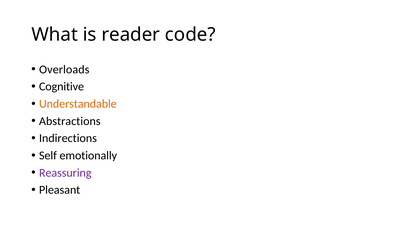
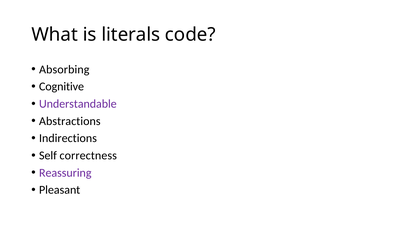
reader: reader -> literals (131, 35)
Overloads: Overloads -> Absorbing (64, 69)
Understandable colour: orange -> purple (78, 104)
emotionally: emotionally -> correctness (88, 156)
